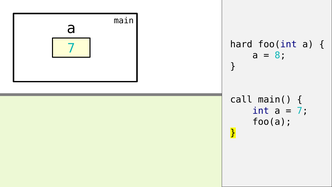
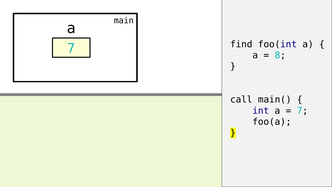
hard: hard -> find (241, 44)
